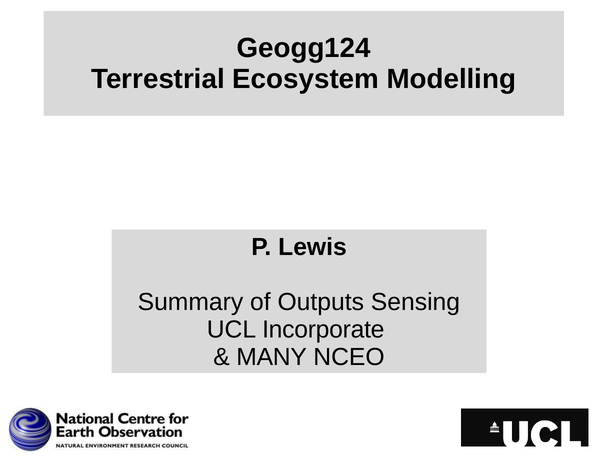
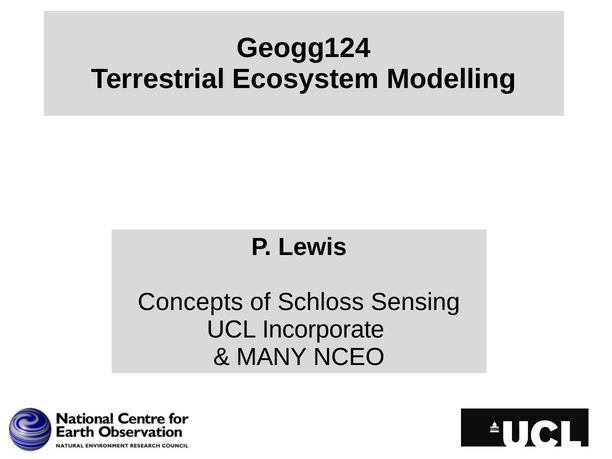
Summary: Summary -> Concepts (190, 302)
Outputs: Outputs -> Schloss (321, 302)
